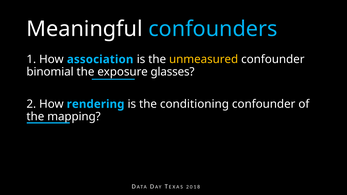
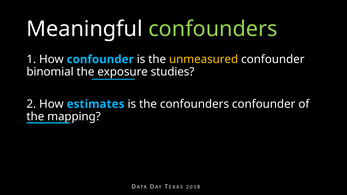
confounders colour: light blue -> light green (213, 29)
How association: association -> confounder (100, 59)
glasses: glasses -> studies (173, 72)
rendering: rendering -> estimates (96, 104)
the conditioning: conditioning -> confounders (194, 104)
